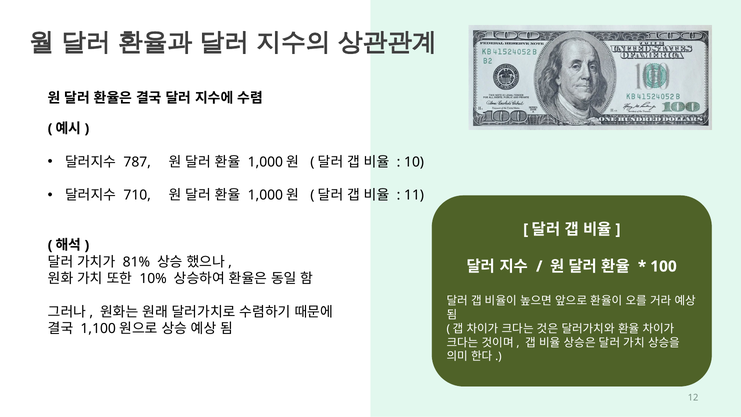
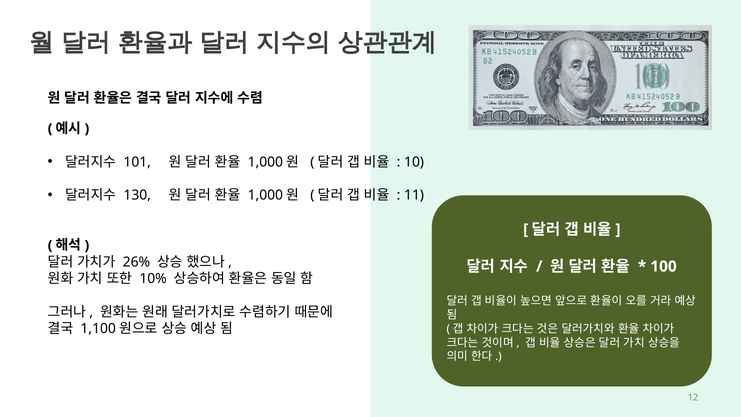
787: 787 -> 101 (137, 162)
710: 710 -> 130 (137, 195)
81%: 81% -> 26% (136, 262)
